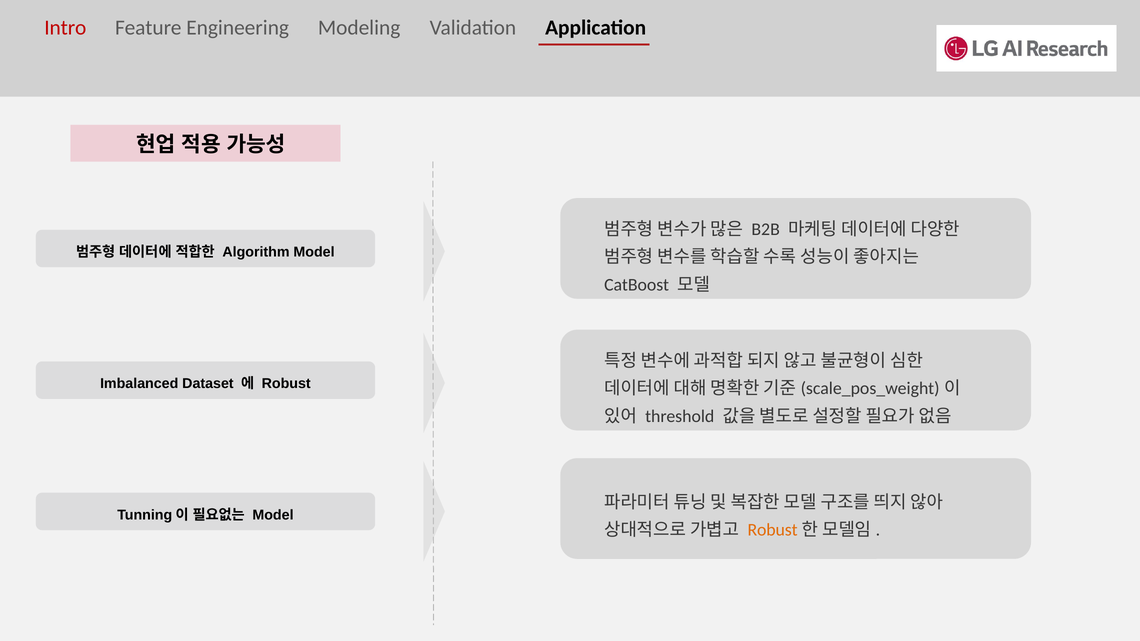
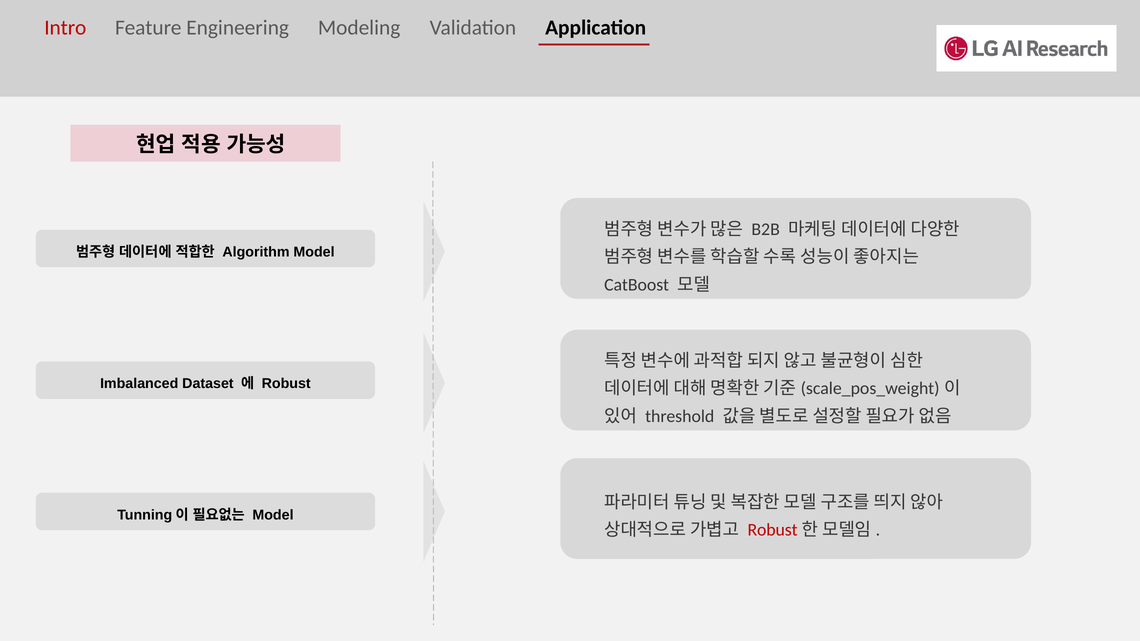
Robust colour: orange -> red (773, 530)
